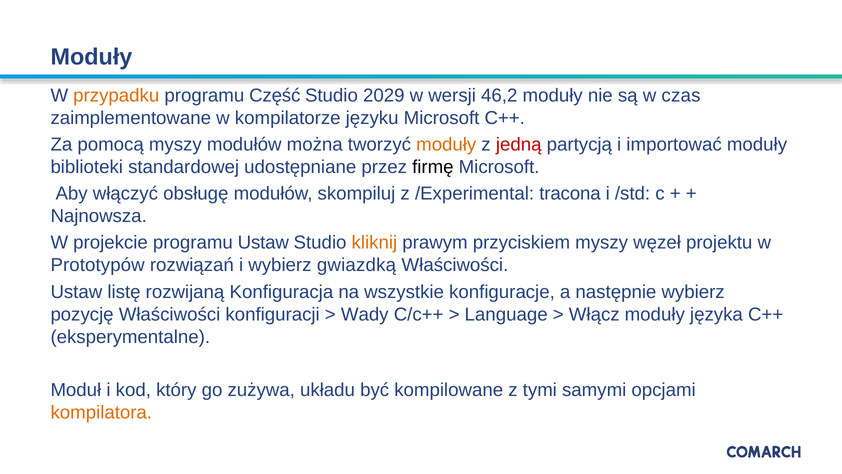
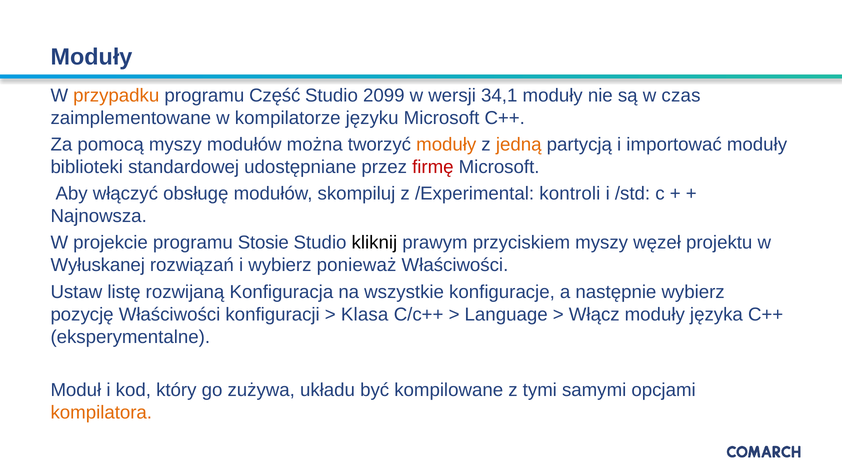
2029: 2029 -> 2099 (384, 95)
46,2: 46,2 -> 34,1 (499, 95)
jedną colour: red -> orange (519, 144)
firmę colour: black -> red (433, 167)
tracona: tracona -> kontroli (570, 194)
programu Ustaw: Ustaw -> Stosie (263, 243)
kliknij colour: orange -> black (374, 243)
Prototypów: Prototypów -> Wyłuskanej (98, 265)
gwiazdką: gwiazdką -> ponieważ (357, 265)
Wady: Wady -> Klasa (365, 314)
